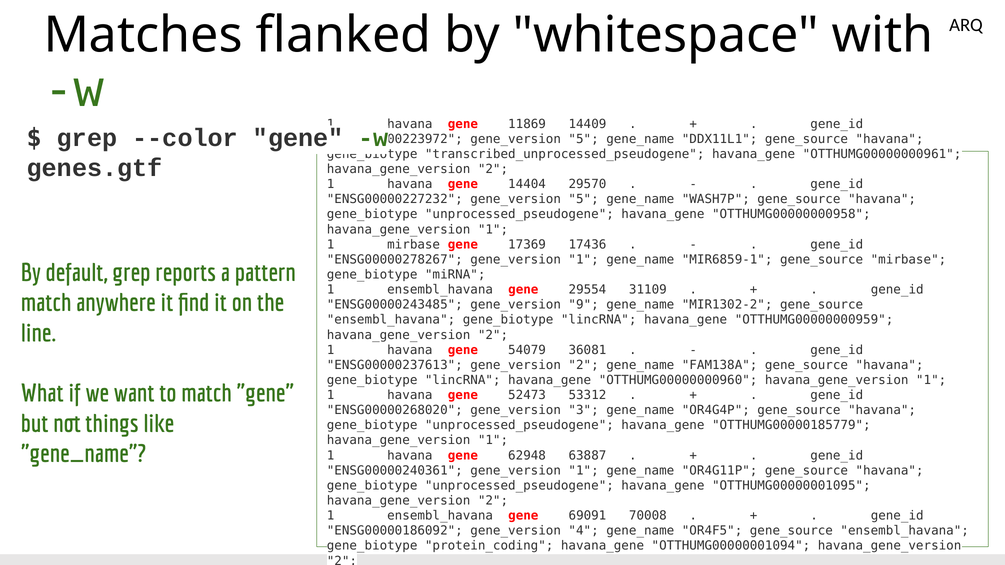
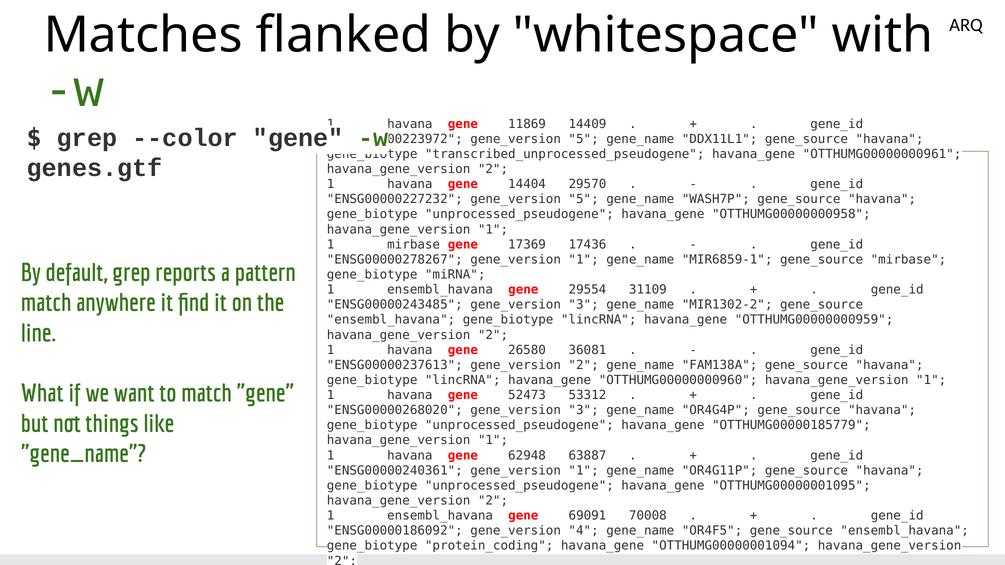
ENSG00000243485 gene_version 9: 9 -> 3 (584, 305)
54079: 54079 -> 26580 (527, 350)
